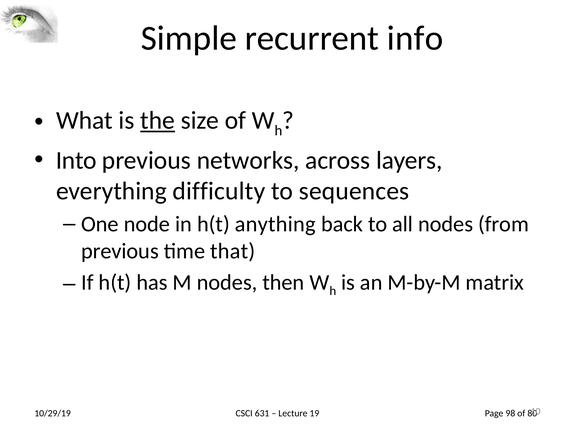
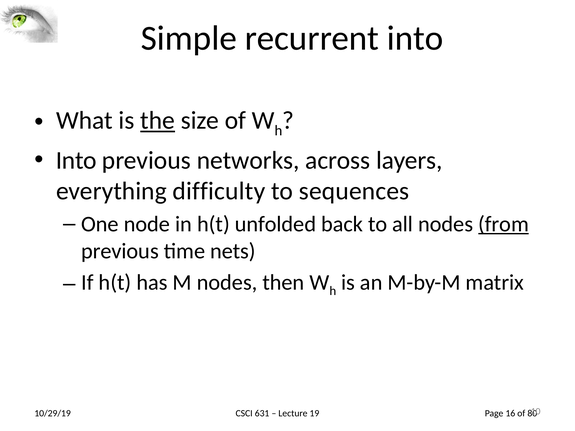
recurrent info: info -> into (415, 38)
anything: anything -> unfolded (275, 224)
from underline: none -> present (504, 224)
that: that -> nets (233, 251)
98: 98 -> 16 (510, 413)
